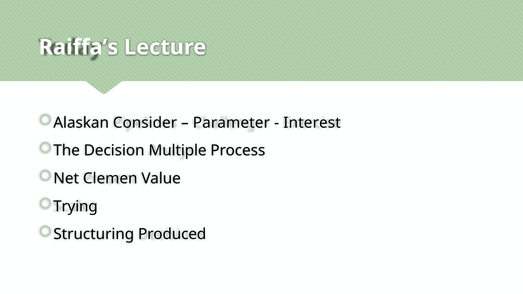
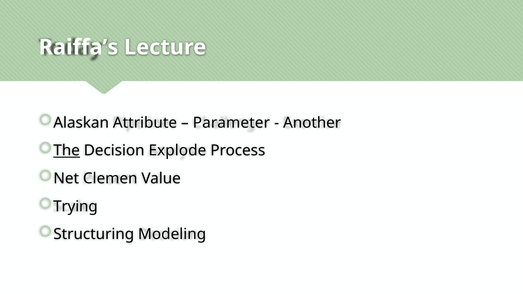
Consider: Consider -> Attribute (145, 123)
Interest: Interest -> Another (312, 123)
The underline: none -> present (67, 151)
Multiple: Multiple -> Explode (177, 151)
Produced: Produced -> Modeling (172, 234)
